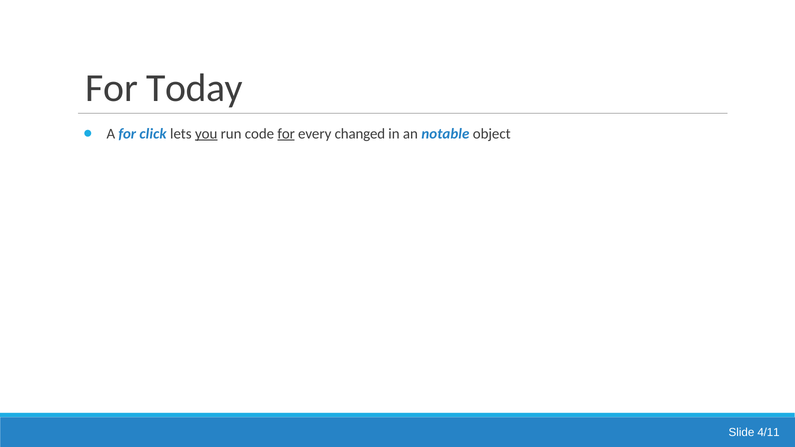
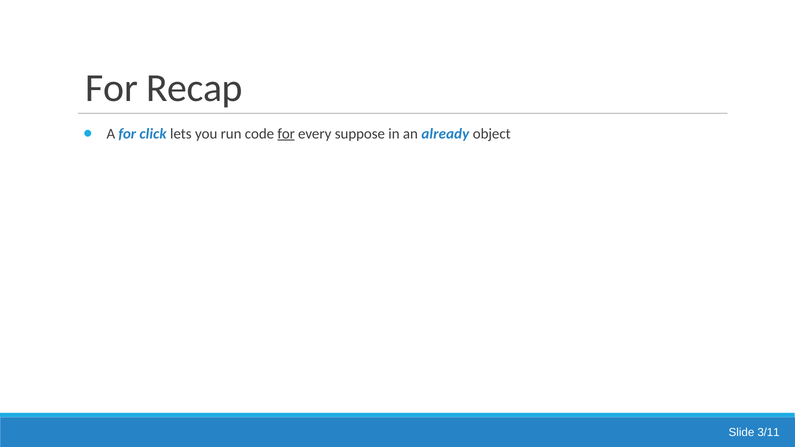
Today: Today -> Recap (194, 88)
you underline: present -> none (206, 134)
changed: changed -> suppose (360, 134)
notable: notable -> already (445, 134)
4/11: 4/11 -> 3/11 (768, 433)
